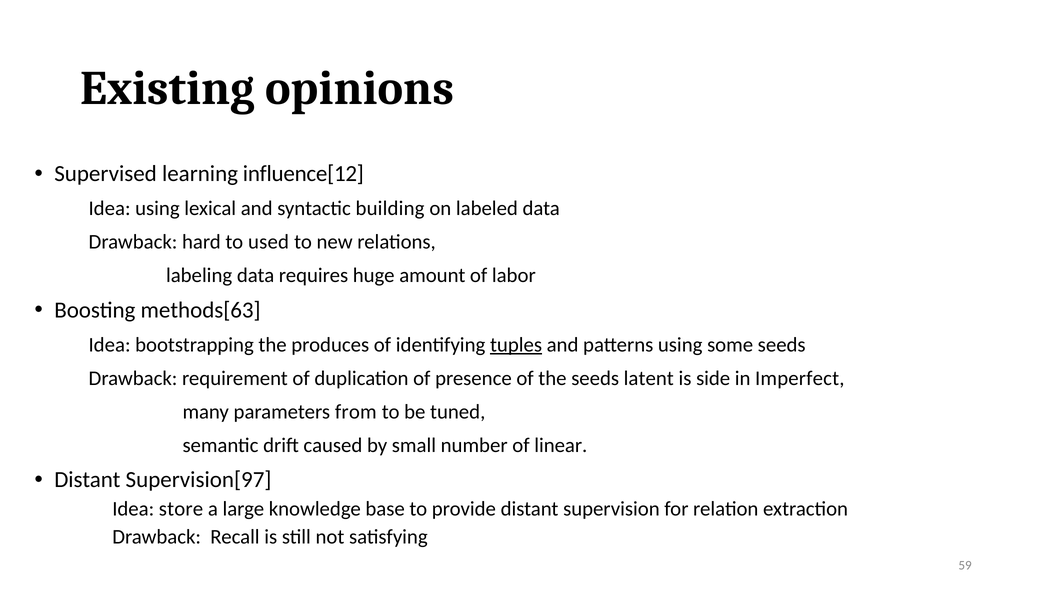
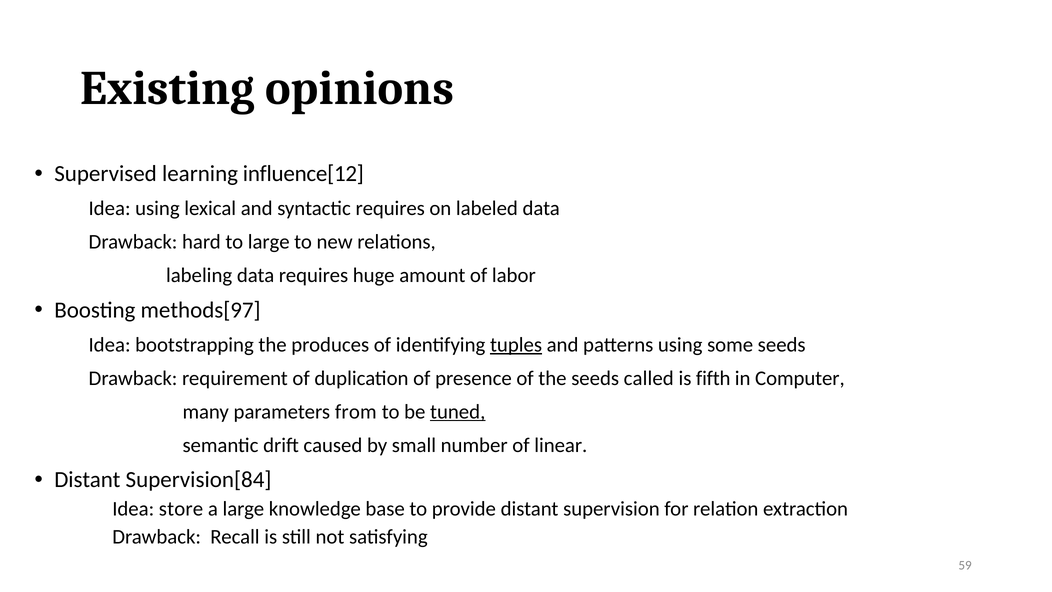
syntactic building: building -> requires (390, 208)
to used: used -> large (269, 242)
methods[63: methods[63 -> methods[97 (201, 310)
latent: latent -> called (649, 378)
side: side -> fifth (713, 378)
Imperfect: Imperfect -> Computer (800, 378)
tuned underline: none -> present (458, 411)
Supervision[97: Supervision[97 -> Supervision[84 (199, 480)
